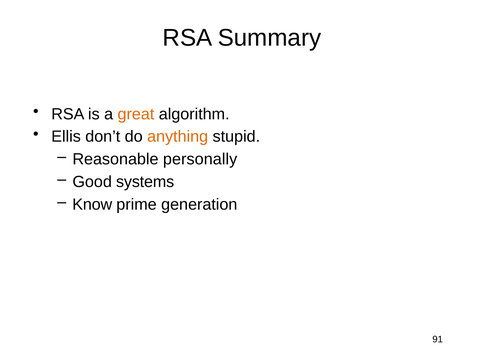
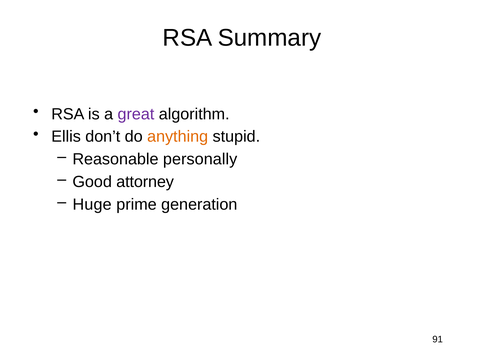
great colour: orange -> purple (136, 114)
systems: systems -> attorney (145, 182)
Know: Know -> Huge (92, 204)
